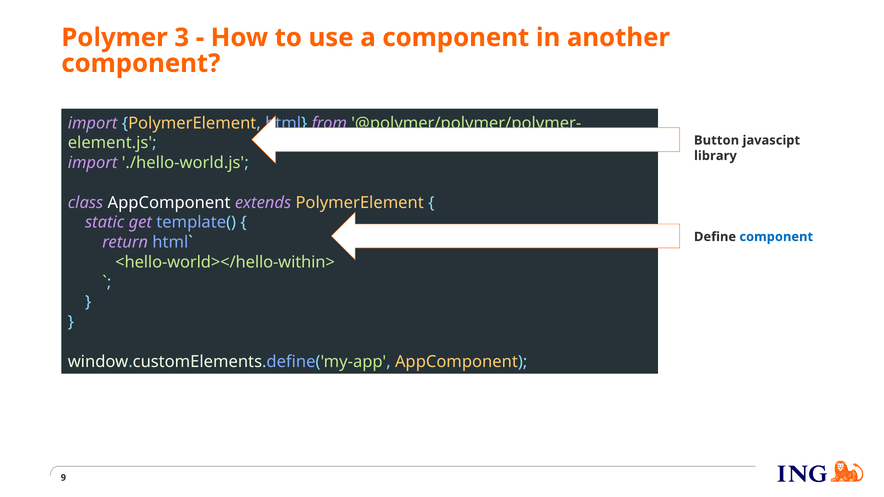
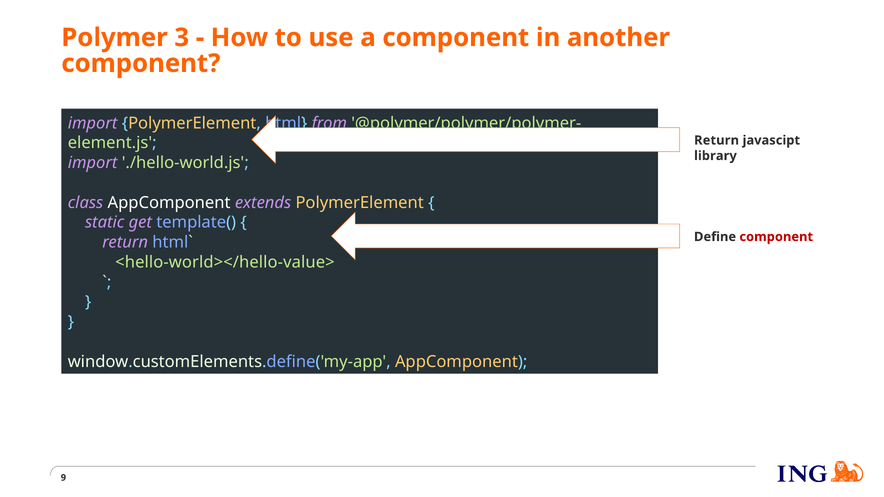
Button: Button -> Return (717, 140)
component colour: blue -> red (776, 237)
<hello-world></hello-within>: <hello-world></hello-within> -> <hello-world></hello-value> (225, 262)
